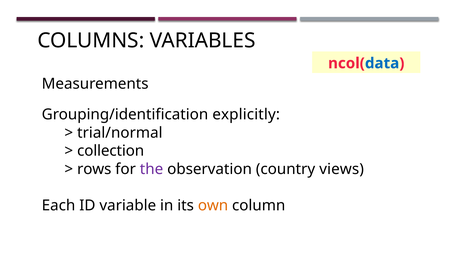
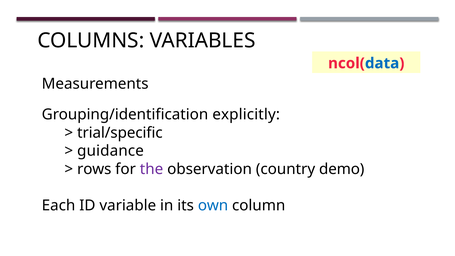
trial/normal: trial/normal -> trial/specific (120, 133)
collection: collection -> guidance (111, 151)
views: views -> demo (342, 169)
own colour: orange -> blue (213, 206)
